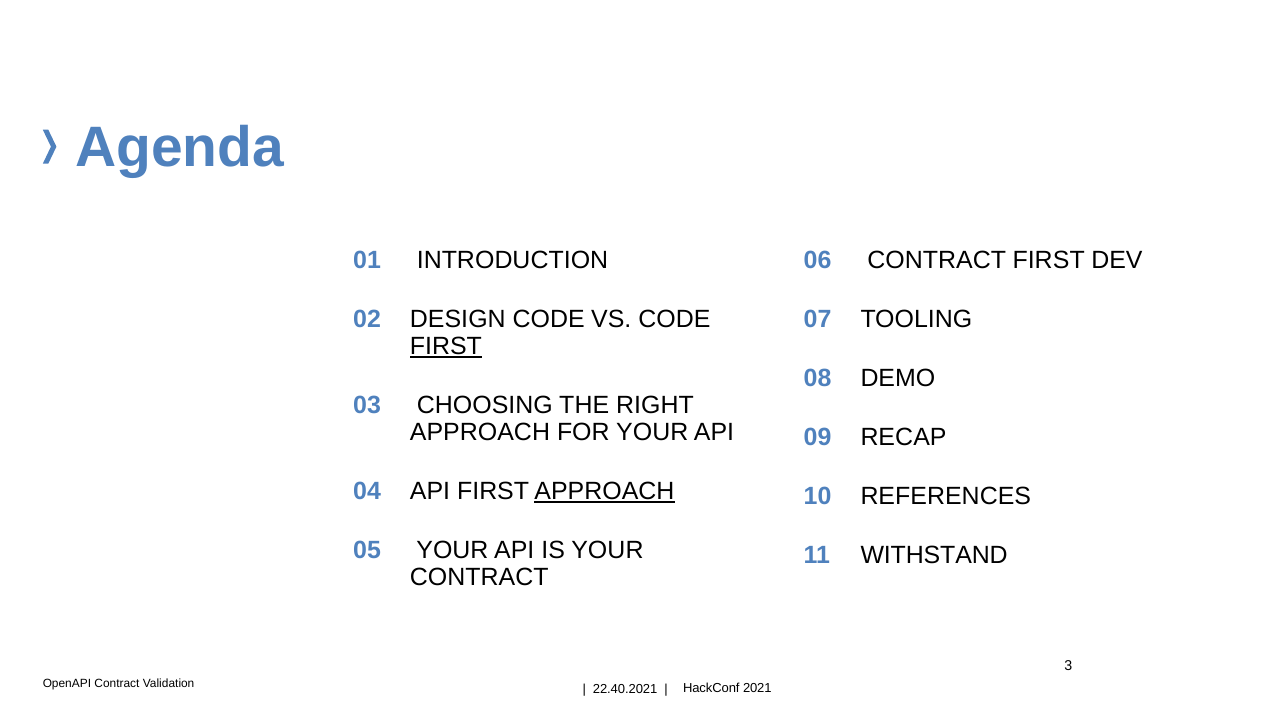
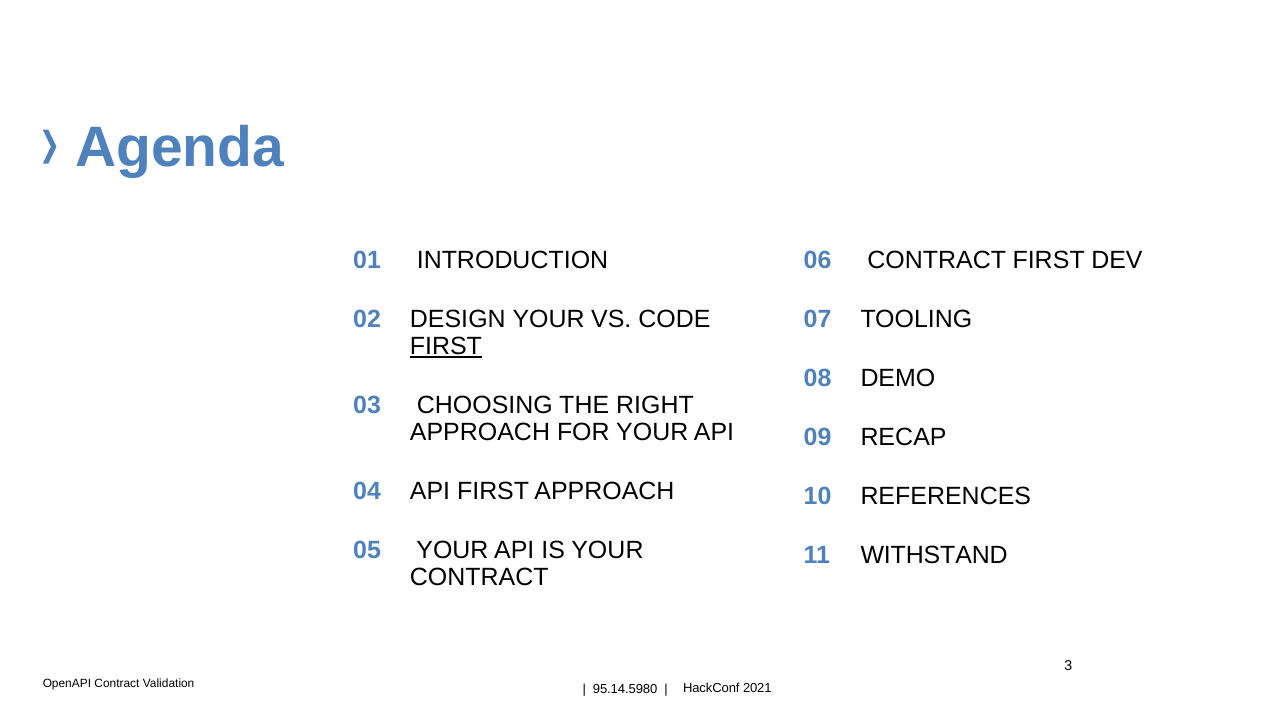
DESIGN CODE: CODE -> YOUR (549, 319)
APPROACH underline: present -> none (604, 492)
22.40.2021: 22.40.2021 -> 95.14.5980 (625, 689)
